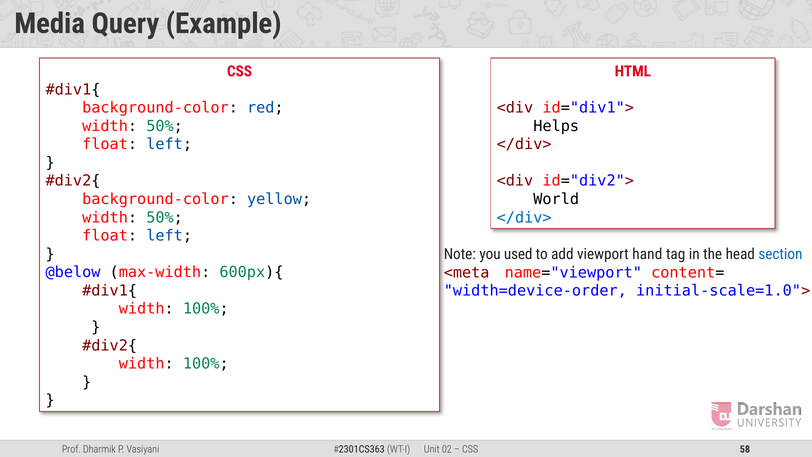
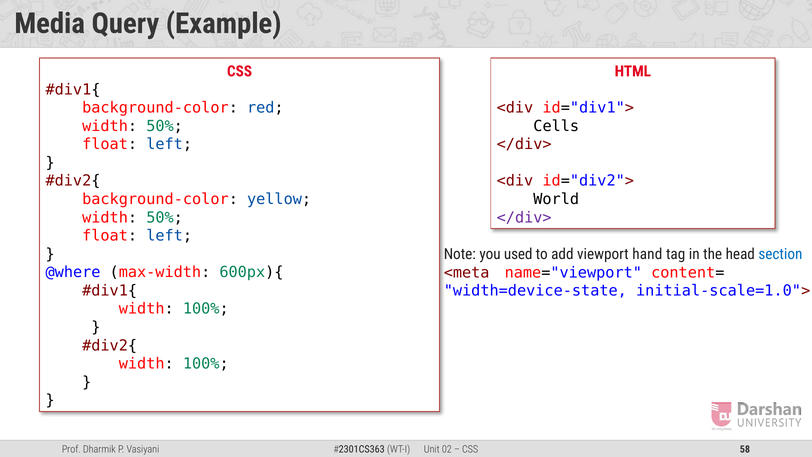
Helps: Helps -> Cells (556, 126)
</div> colour: blue -> purple (524, 217)
@below: @below -> @where (73, 272)
width=device-order: width=device-order -> width=device-state (535, 291)
